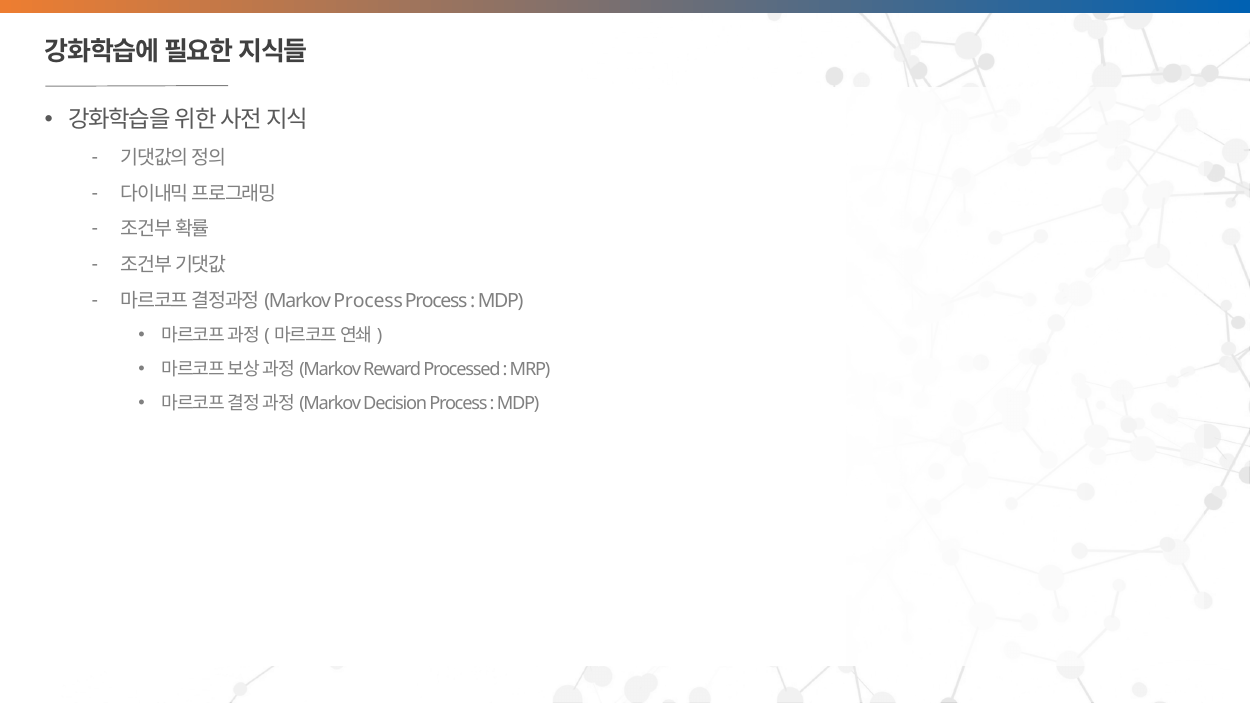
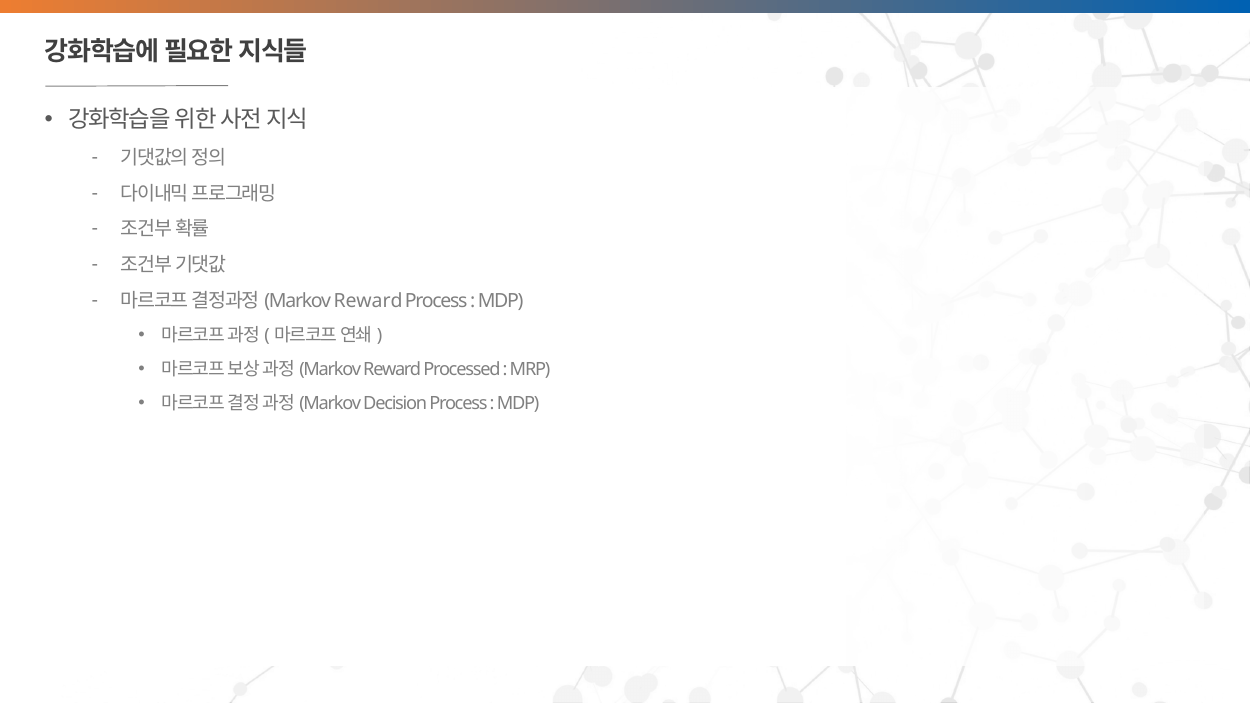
Process: Process -> Reward (368, 301)
